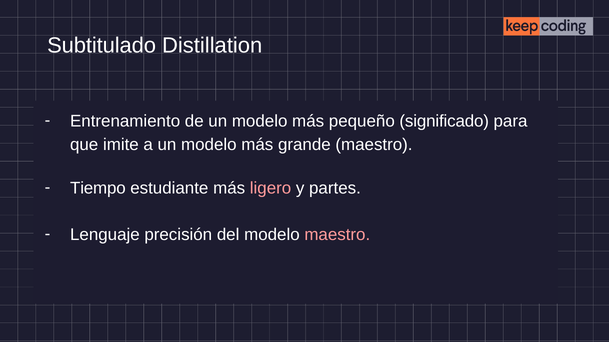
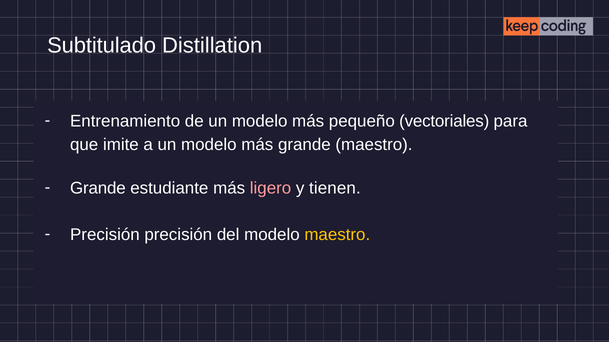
significado: significado -> vectoriales (444, 121)
Tiempo: Tiempo -> Grande (98, 188)
partes: partes -> tienen (335, 188)
Lenguaje: Lenguaje -> Precisión (105, 235)
maestro colour: pink -> yellow (337, 235)
